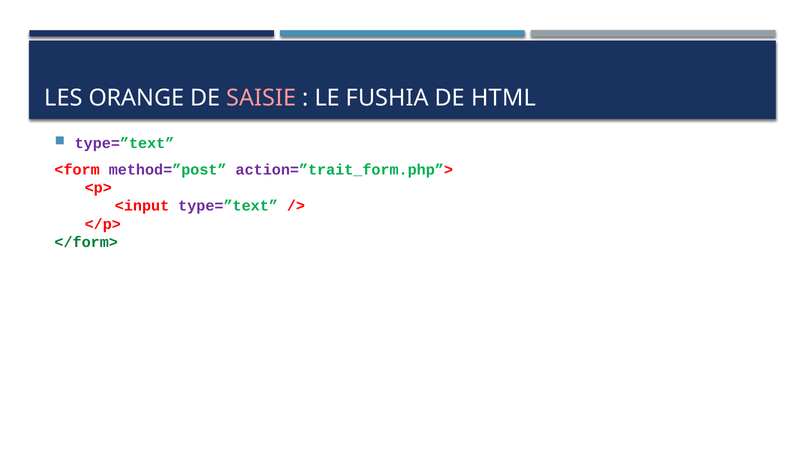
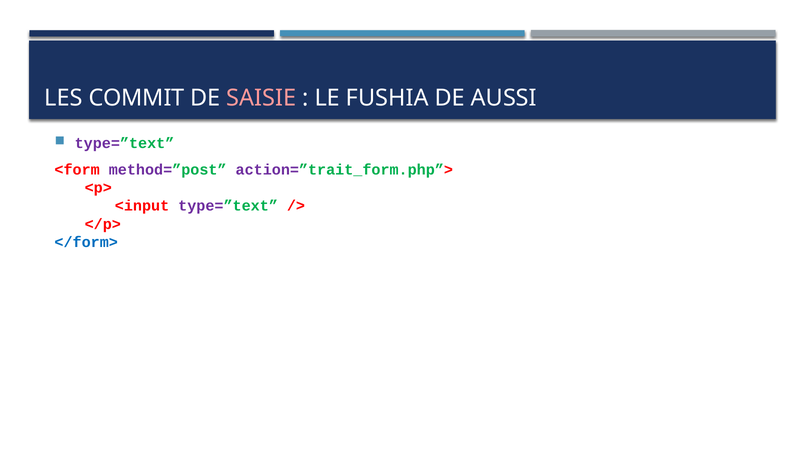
ORANGE: ORANGE -> COMMIT (137, 98)
HTML: HTML -> AUSSI (504, 98)
</form> colour: green -> blue (86, 242)
